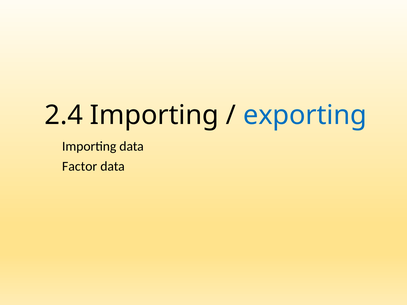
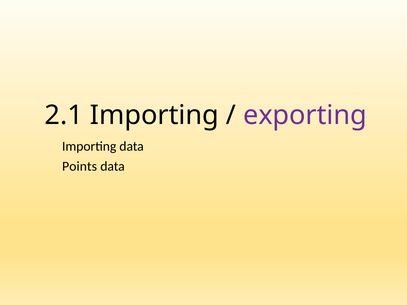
2.4: 2.4 -> 2.1 (64, 115)
exporting colour: blue -> purple (305, 115)
Factor: Factor -> Points (80, 167)
